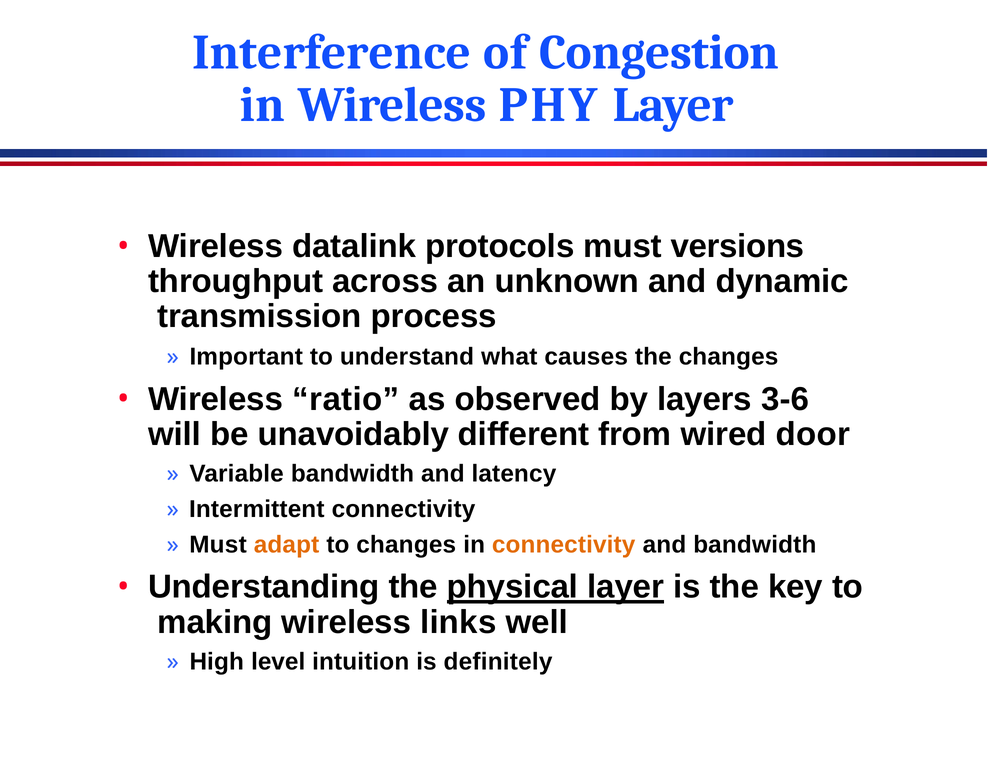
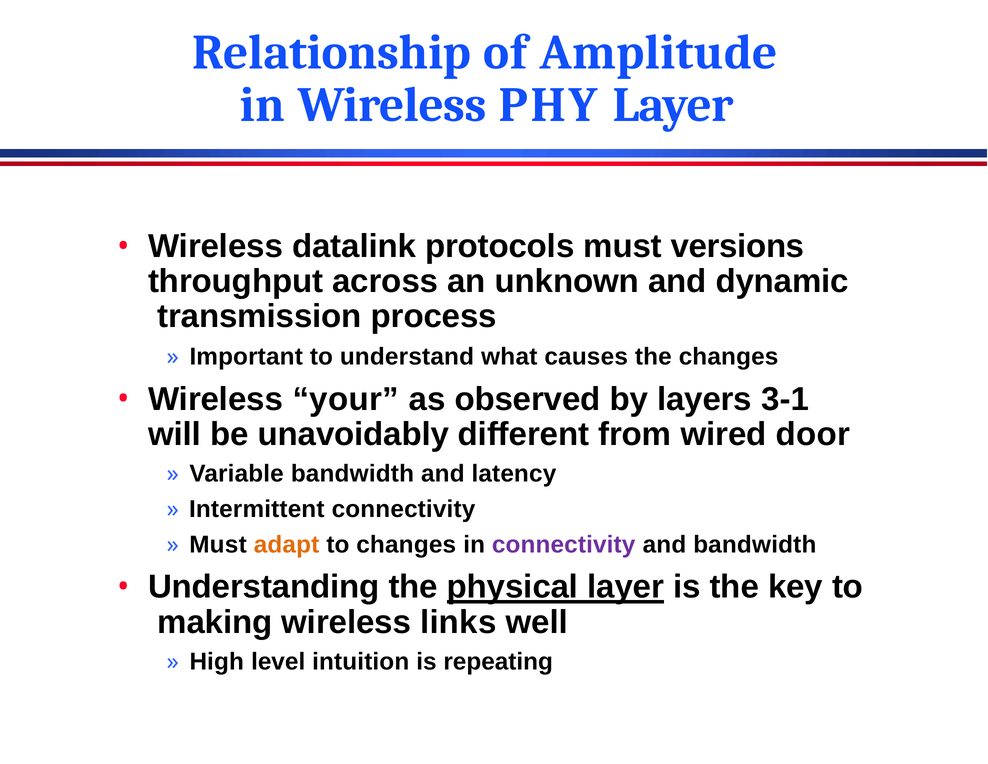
Interference: Interference -> Relationship (332, 52)
Congestion: Congestion -> Amplitude (659, 52)
ratio: ratio -> your (346, 399)
3-6: 3-6 -> 3-1 (785, 399)
connectivity colour: orange -> purple (564, 544)
definitely: definitely -> repeating (498, 661)
